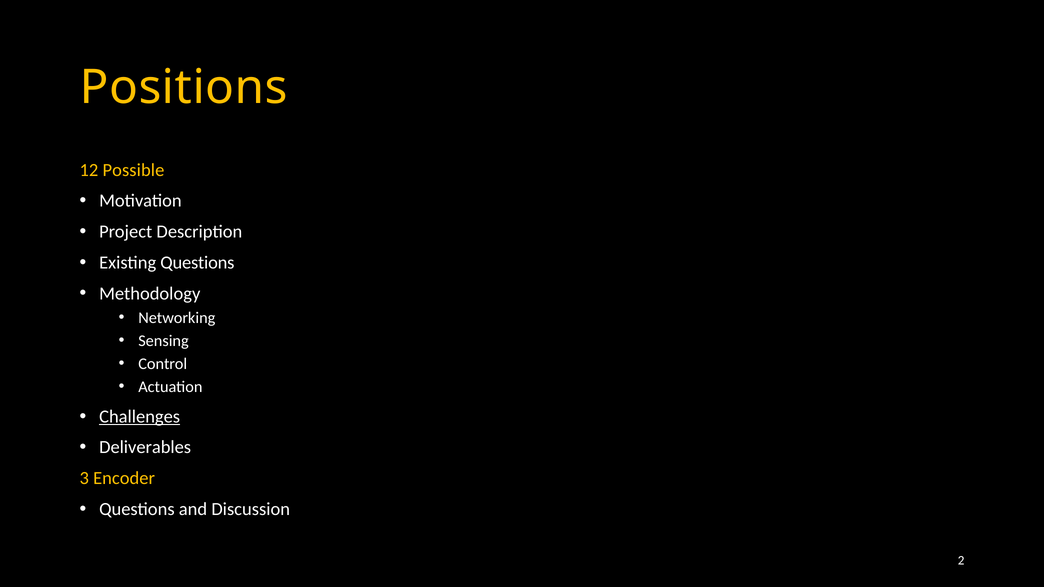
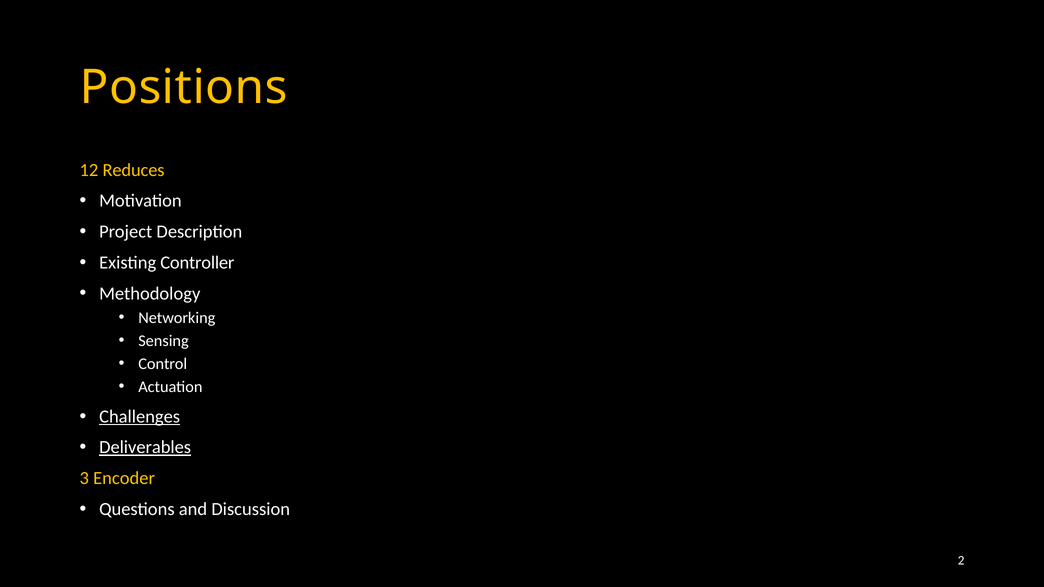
Possible: Possible -> Reduces (134, 170)
Existing Questions: Questions -> Controller (197, 263)
Deliverables underline: none -> present (145, 447)
